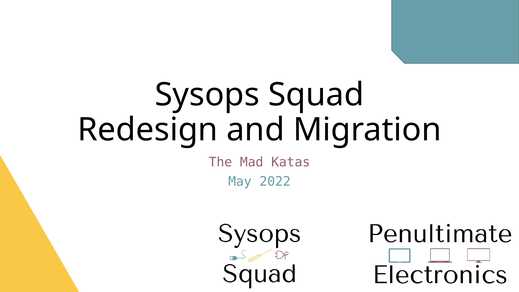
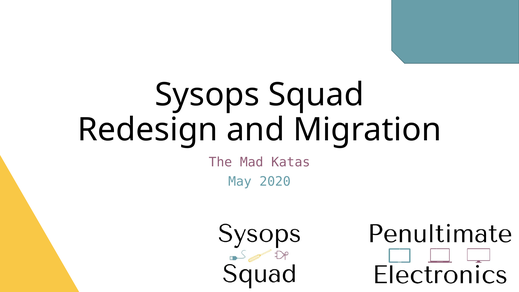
2022: 2022 -> 2020 (275, 182)
